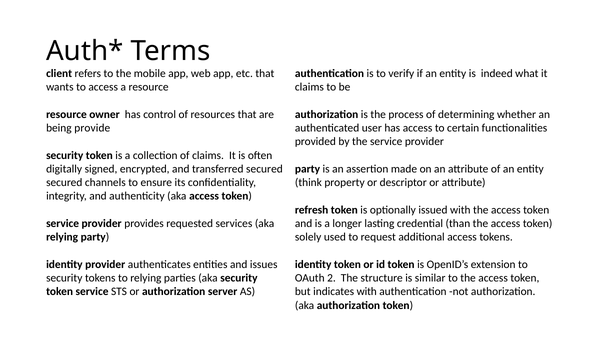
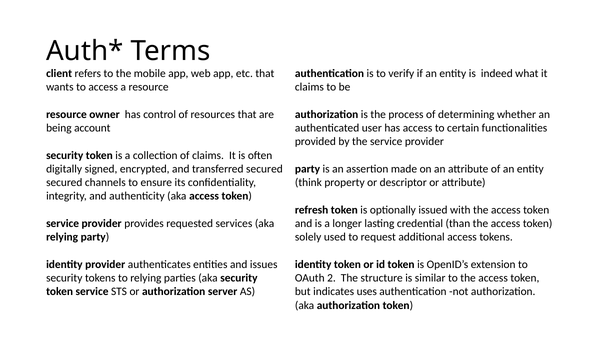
provide: provide -> account (92, 128)
indicates with: with -> uses (367, 292)
